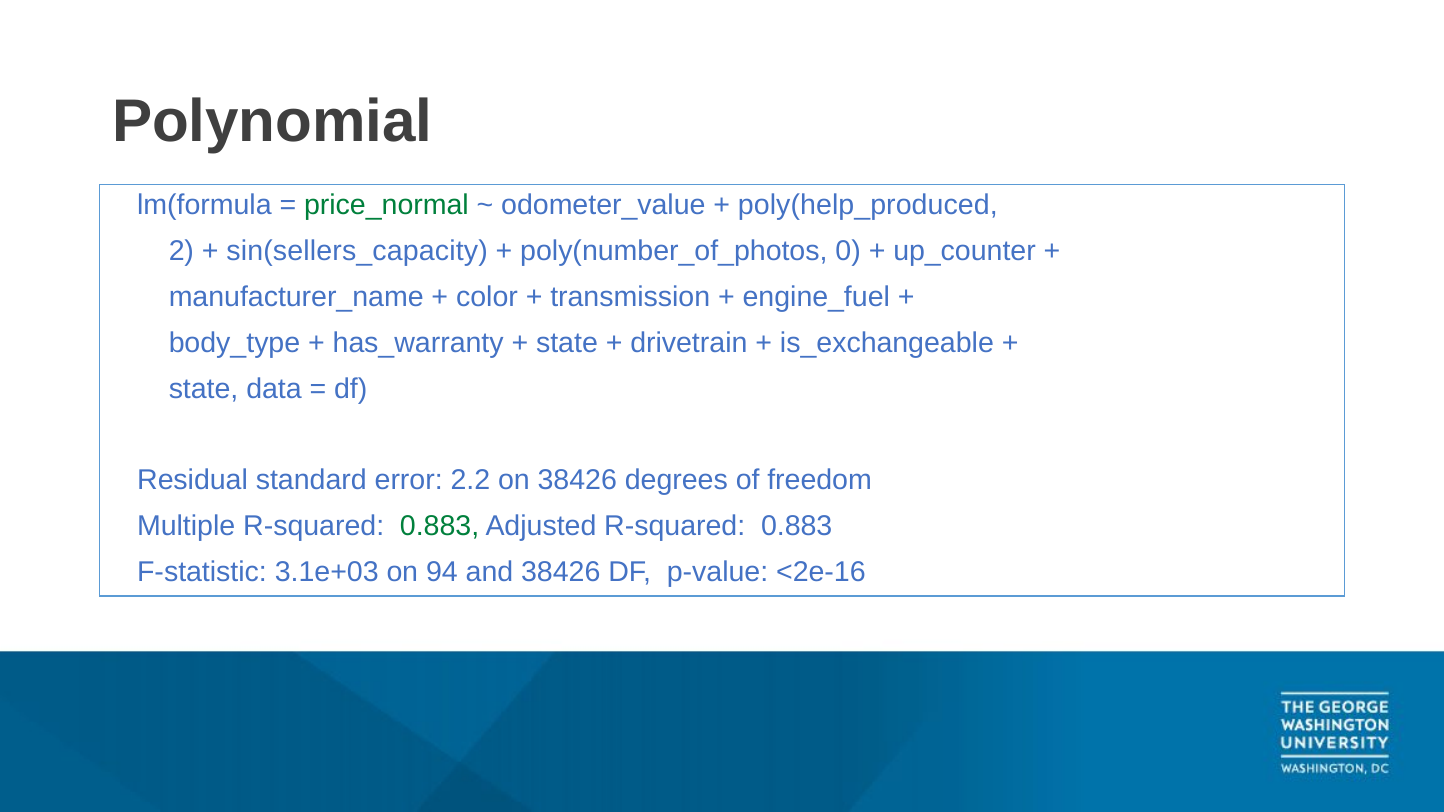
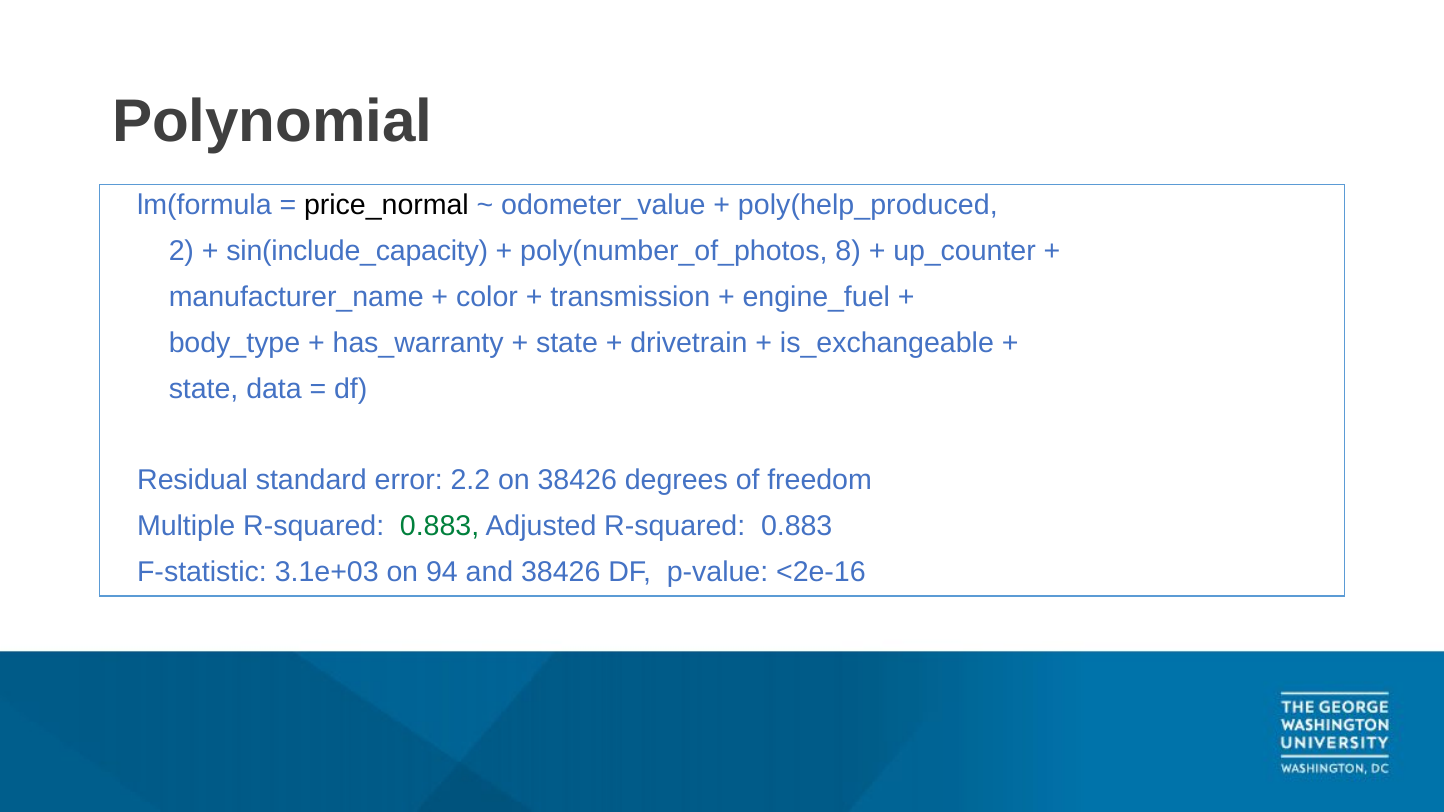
price_normal colour: green -> black (386, 205)
sin(sellers_capacity: sin(sellers_capacity -> sin(include_capacity (357, 251)
0: 0 -> 8 (848, 251)
